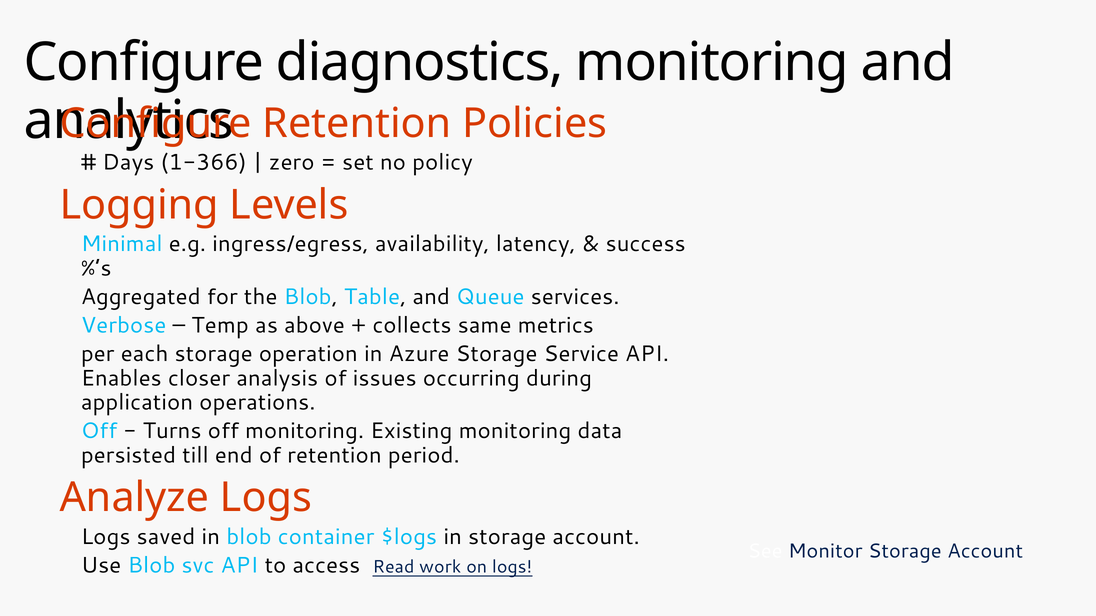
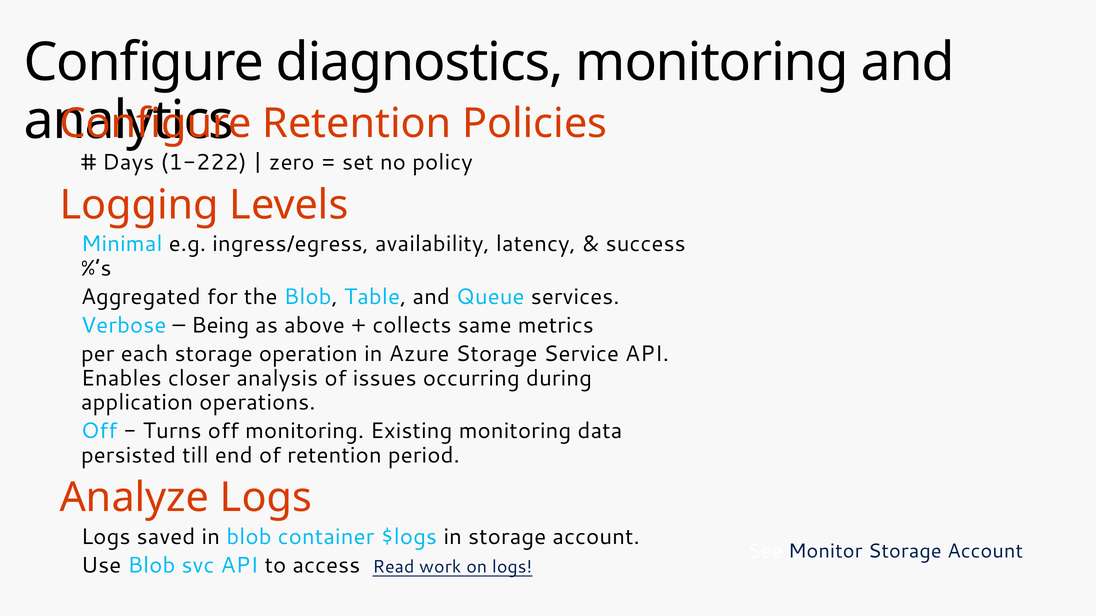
1-366: 1-366 -> 1-222 (204, 163)
Temp: Temp -> Being (220, 326)
